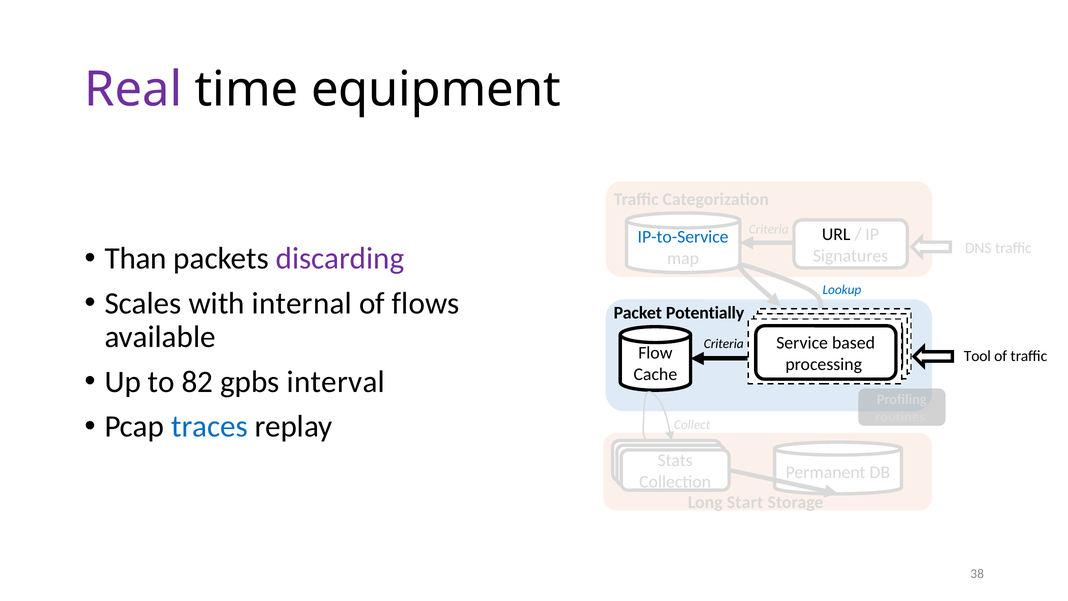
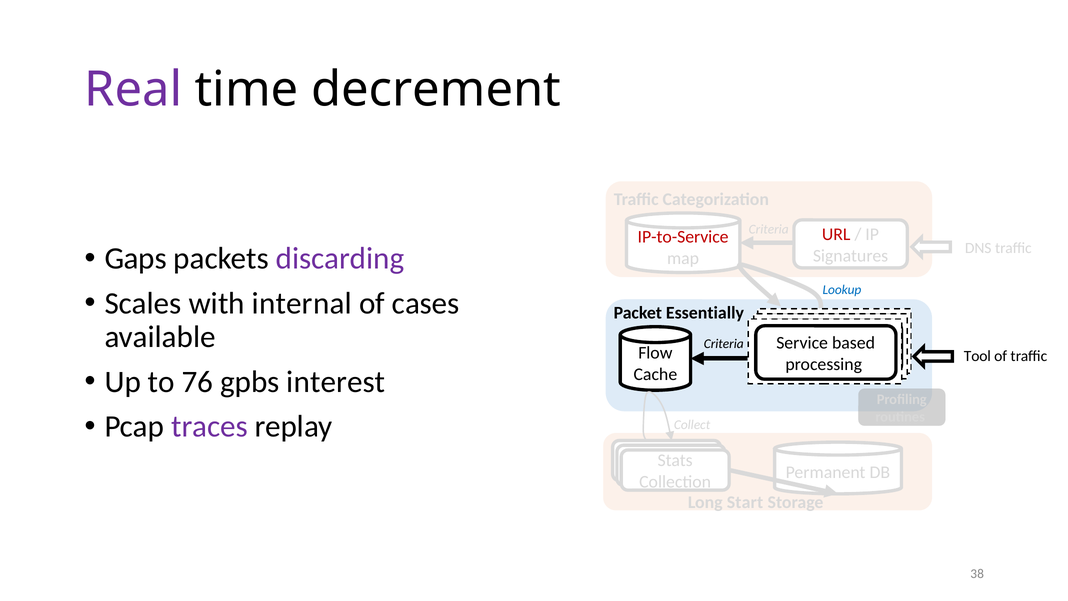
equipment: equipment -> decrement (436, 90)
URL colour: black -> red (836, 234)
IP-to-Service colour: blue -> red (683, 237)
Than: Than -> Gaps (136, 259)
flows: flows -> cases (426, 303)
Potentially: Potentially -> Essentially (705, 313)
82: 82 -> 76 (197, 382)
interval: interval -> interest (336, 382)
traces colour: blue -> purple (209, 427)
